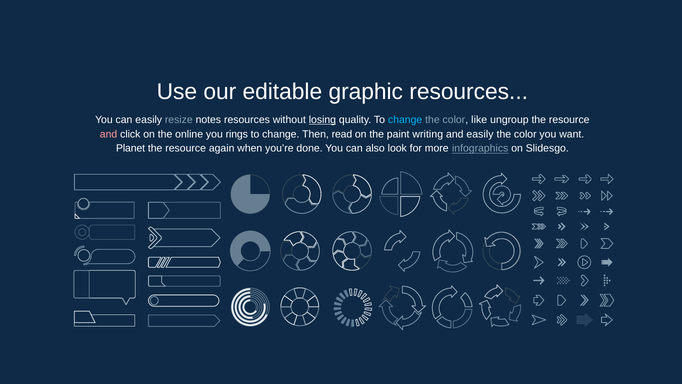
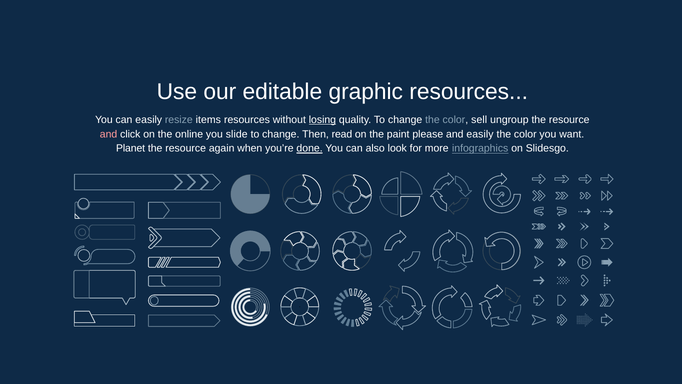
notes: notes -> items (208, 120)
change colour: light blue -> white (405, 120)
like: like -> sell (479, 120)
rings: rings -> slide (237, 134)
writing: writing -> please (428, 134)
done underline: none -> present (310, 148)
